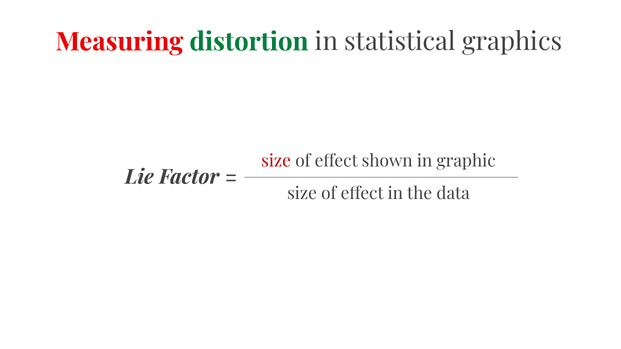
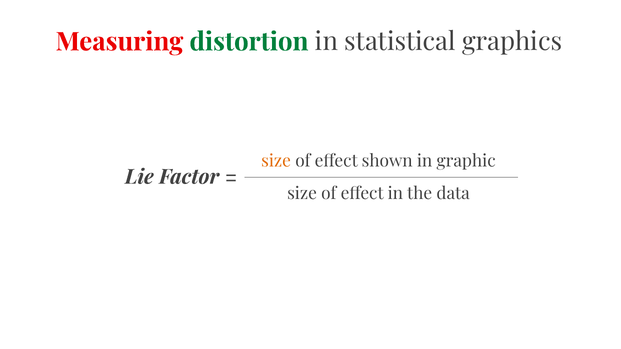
size colour: red -> orange (276, 161)
